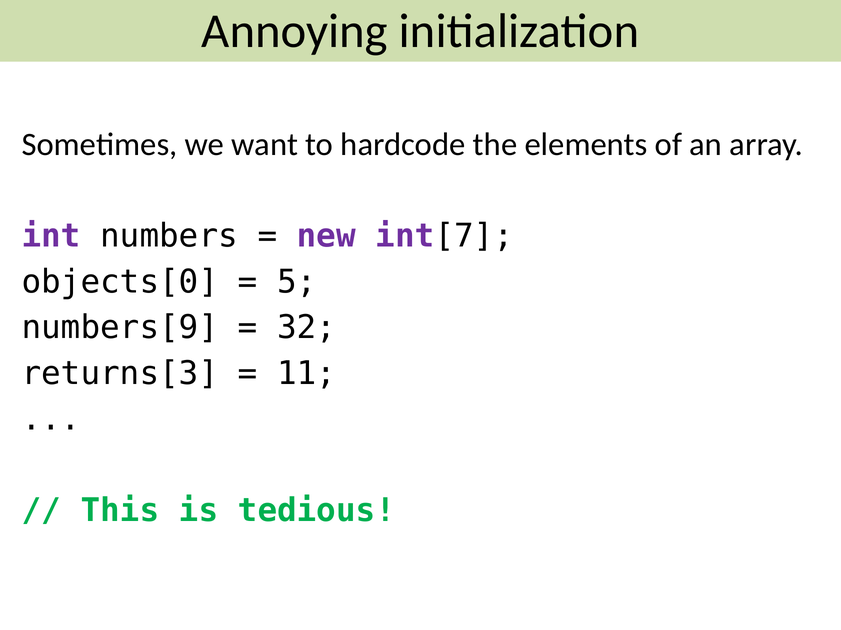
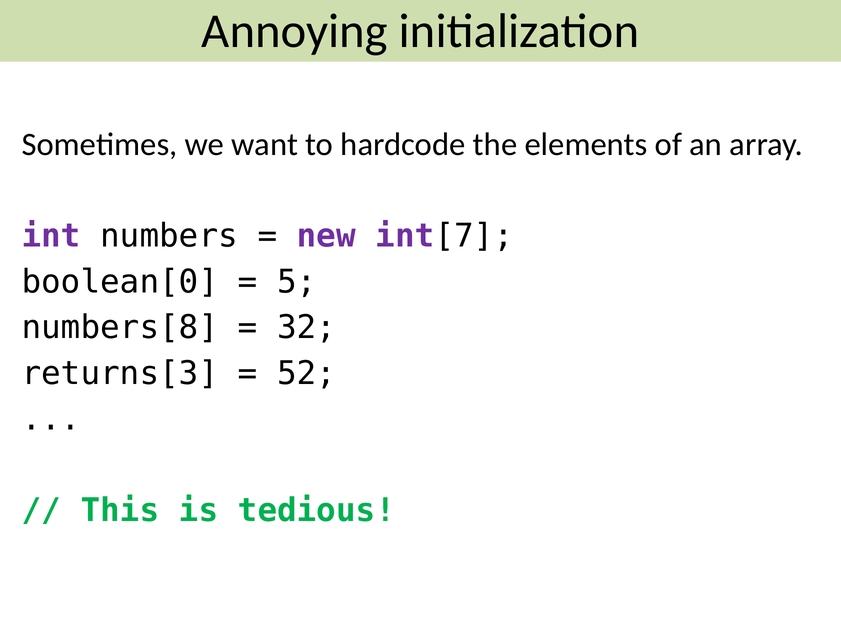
objects[0: objects[0 -> boolean[0 (120, 282)
numbers[9: numbers[9 -> numbers[8 (120, 328)
11: 11 -> 52 (307, 374)
